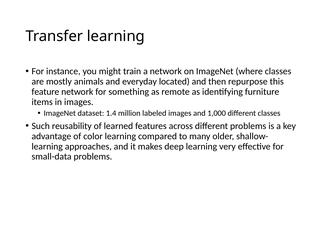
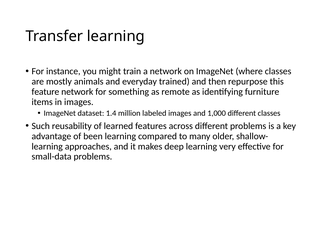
located: located -> trained (174, 82)
color: color -> been (93, 136)
